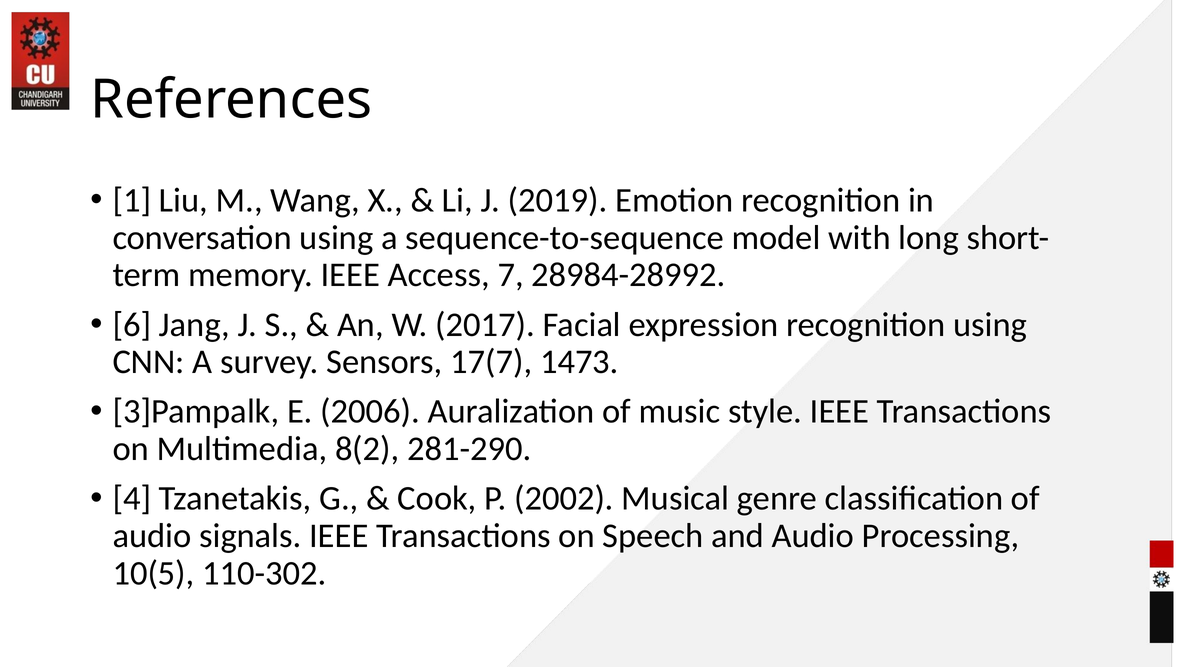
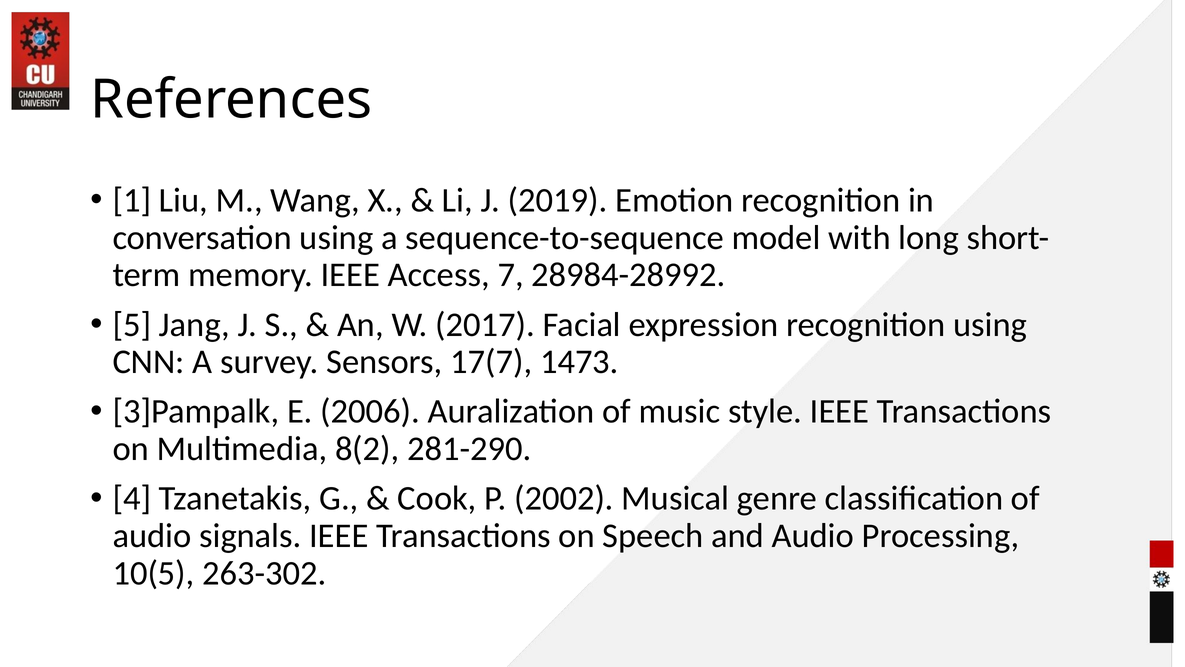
6: 6 -> 5 (132, 324)
110-302: 110-302 -> 263-302 (264, 573)
